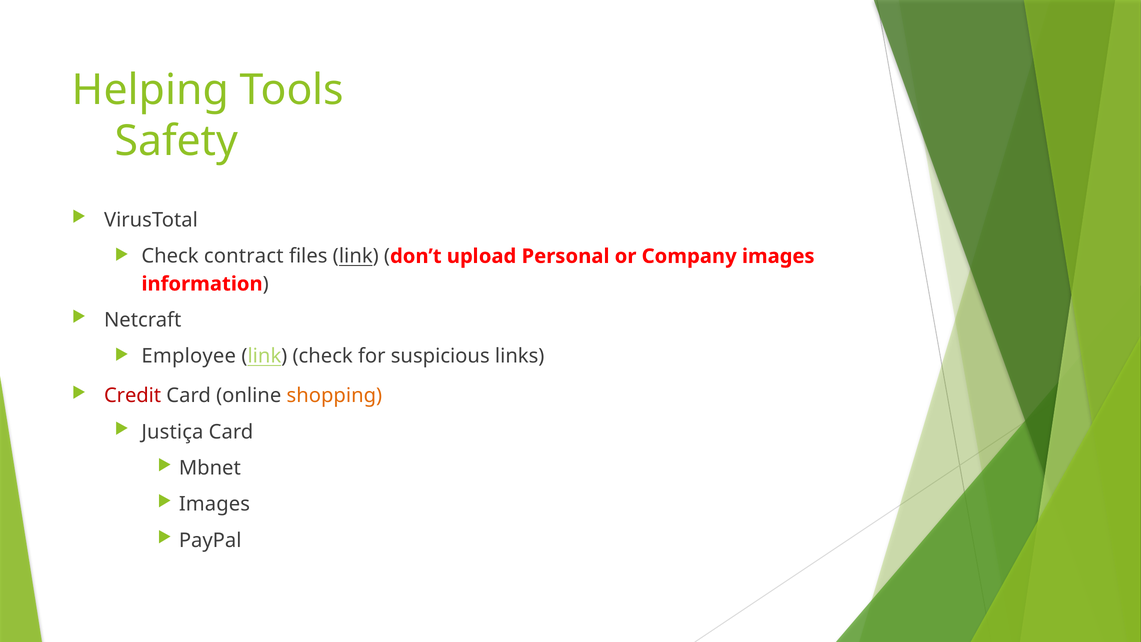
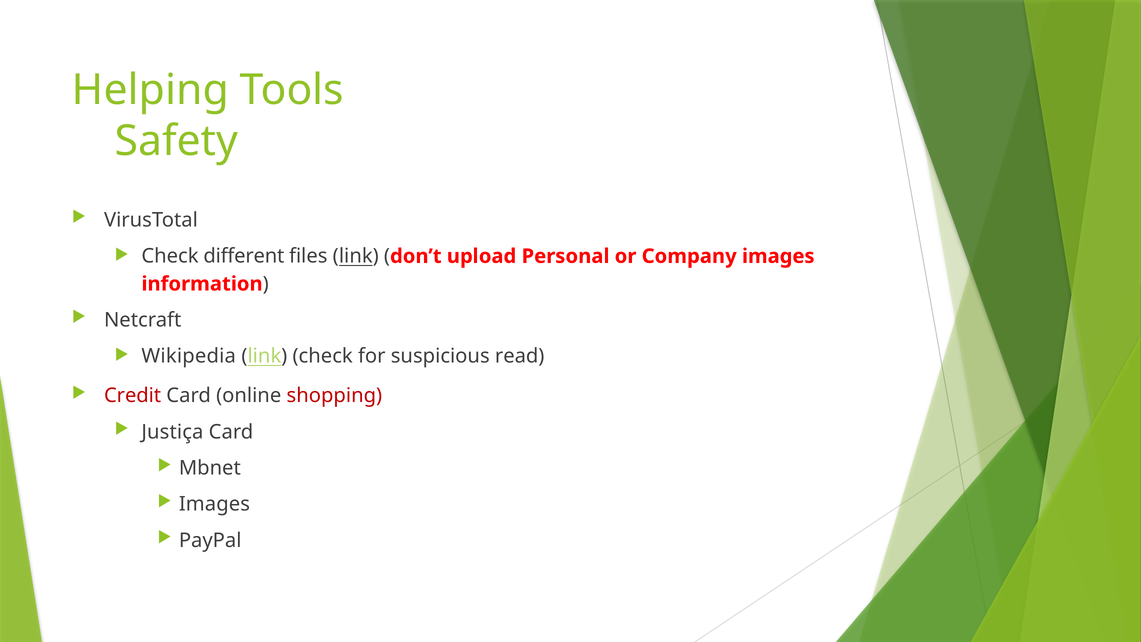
contract: contract -> different (244, 256)
Employee: Employee -> Wikipedia (189, 356)
links: links -> read (520, 356)
shopping colour: orange -> red (334, 396)
